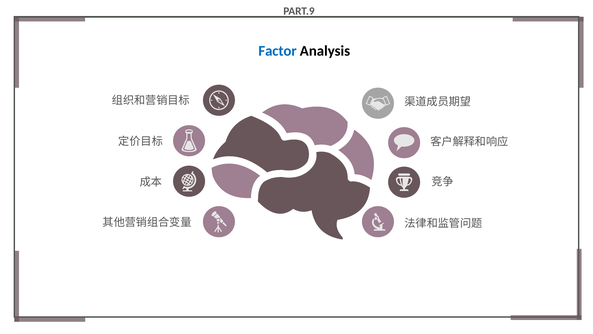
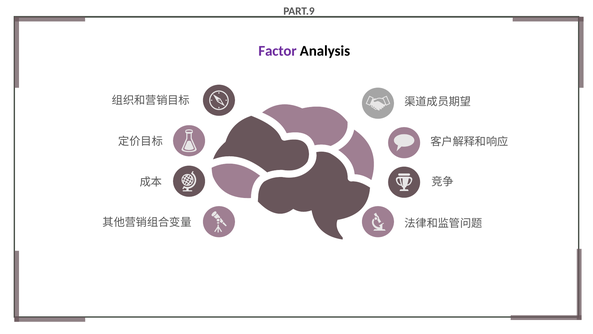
Factor colour: blue -> purple (278, 51)
